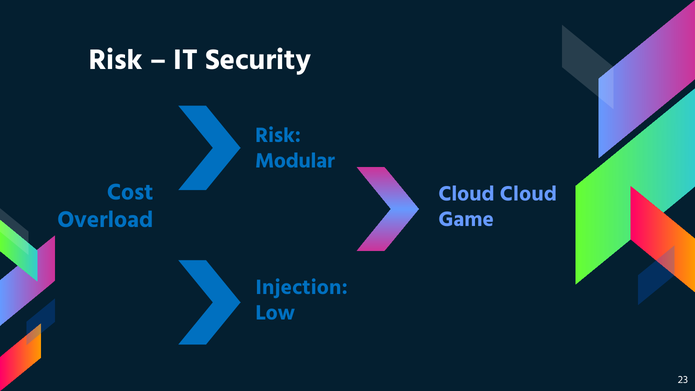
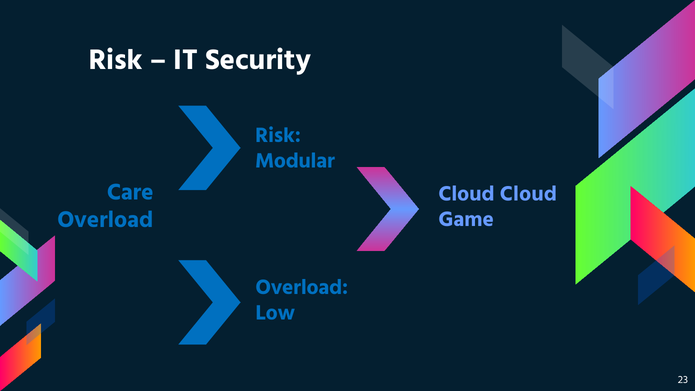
Cost: Cost -> Care (130, 192)
Injection: Injection -> Overload (302, 287)
